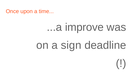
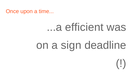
improve: improve -> efficient (84, 27)
